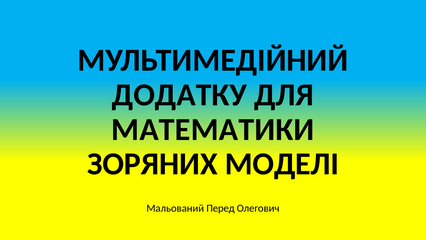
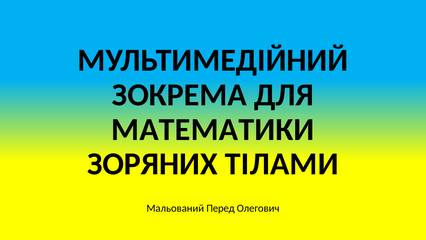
ДОДАТКУ: ДОДАТКУ -> ЗОКРЕМА (179, 95)
МОДЕЛІ: МОДЕЛІ -> ТІЛАМИ (282, 164)
